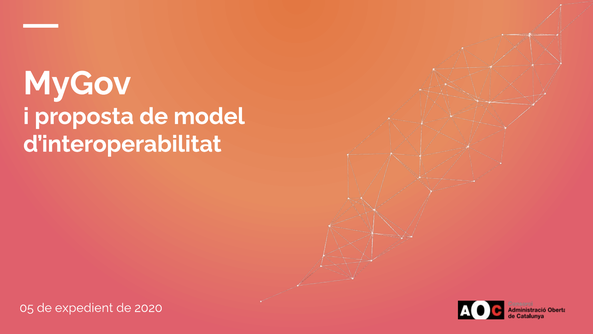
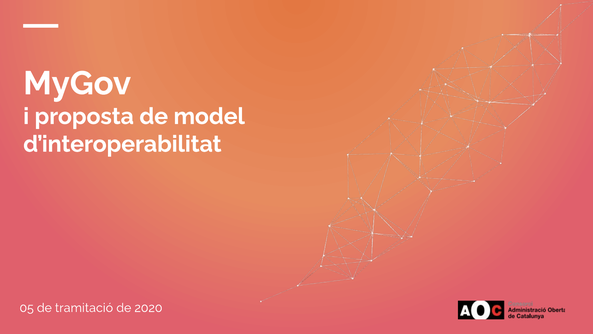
expedient: expedient -> tramitació (84, 307)
